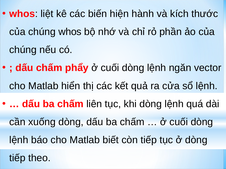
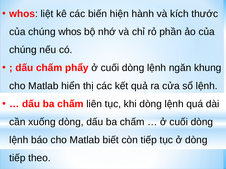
vector: vector -> khung (208, 68)
